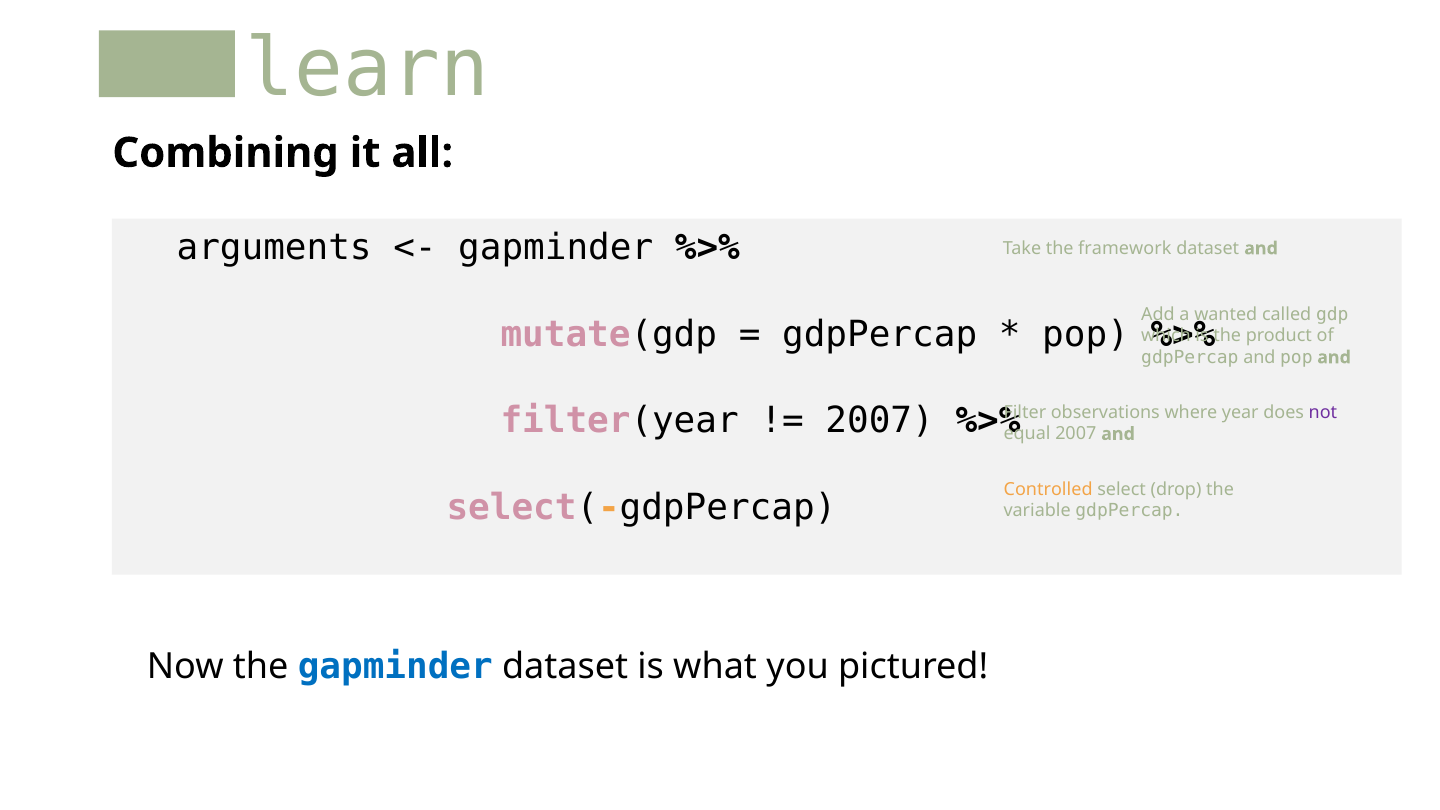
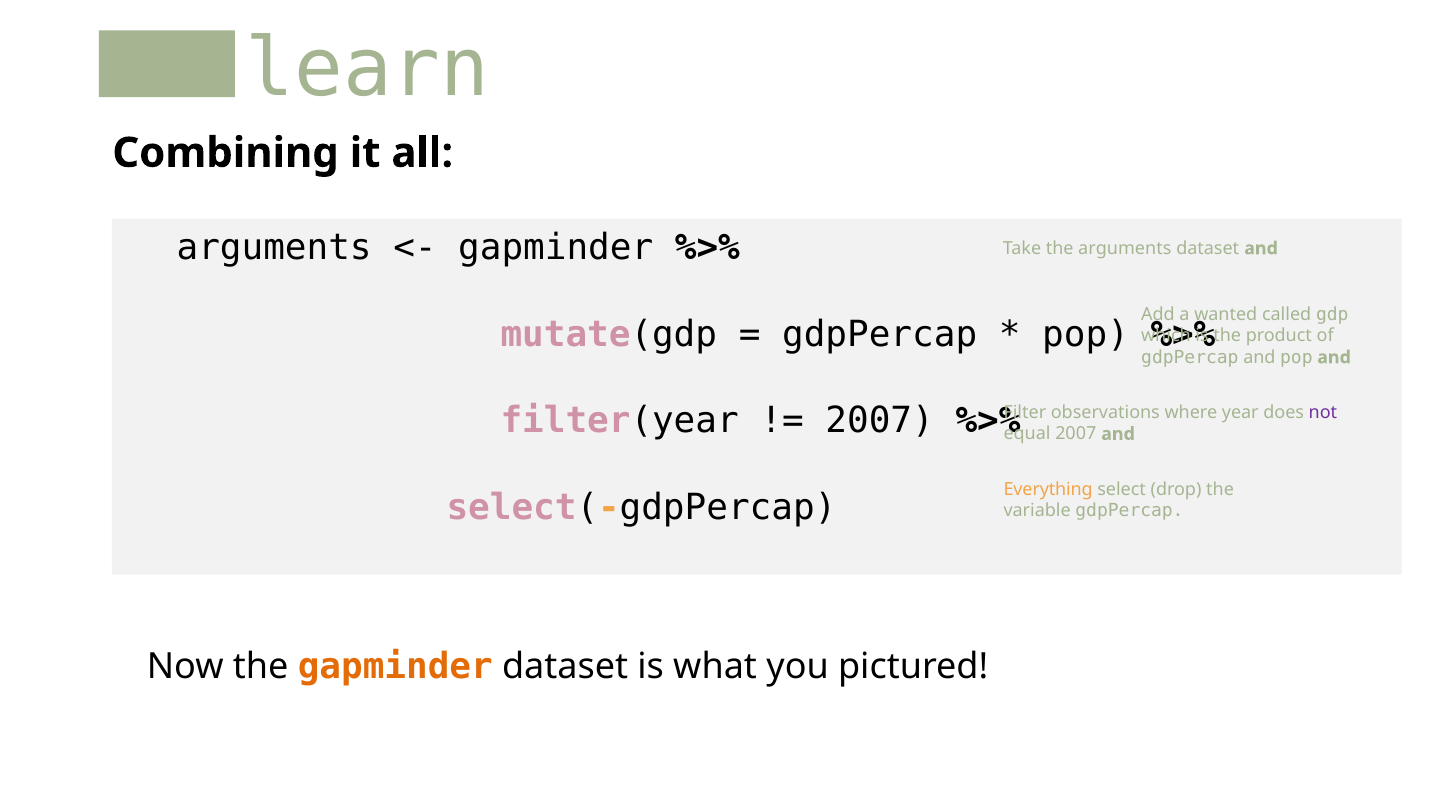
the framework: framework -> arguments (1125, 248)
Controlled: Controlled -> Everything (1048, 489)
gapminder colour: blue -> orange (395, 667)
